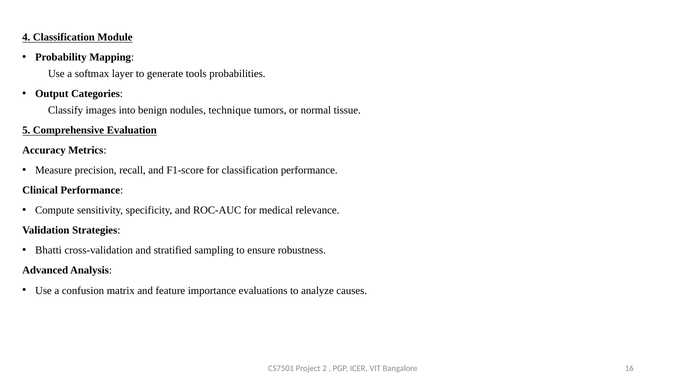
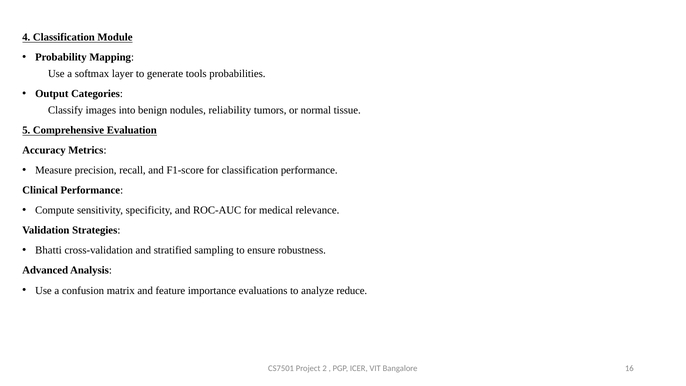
technique: technique -> reliability (230, 110)
causes: causes -> reduce (352, 290)
